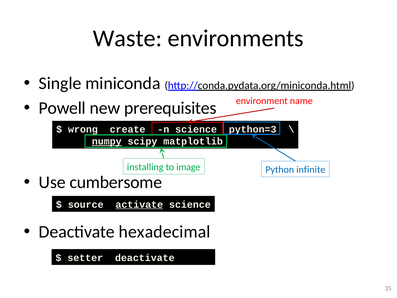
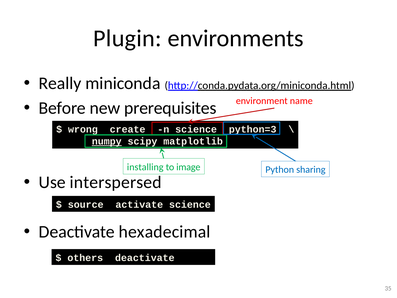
Waste: Waste -> Plugin (127, 38)
Single: Single -> Really (60, 83)
Powell: Powell -> Before (62, 108)
infinite: infinite -> sharing (311, 170)
cumbersome: cumbersome -> interspersed (116, 182)
activate underline: present -> none (139, 204)
setter: setter -> others (85, 258)
